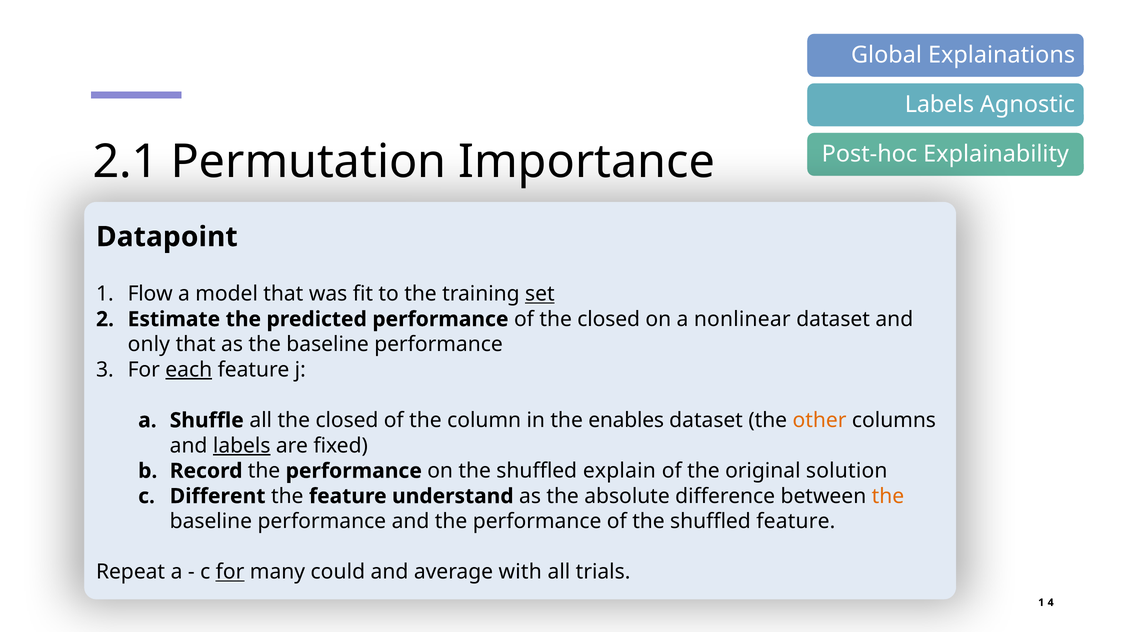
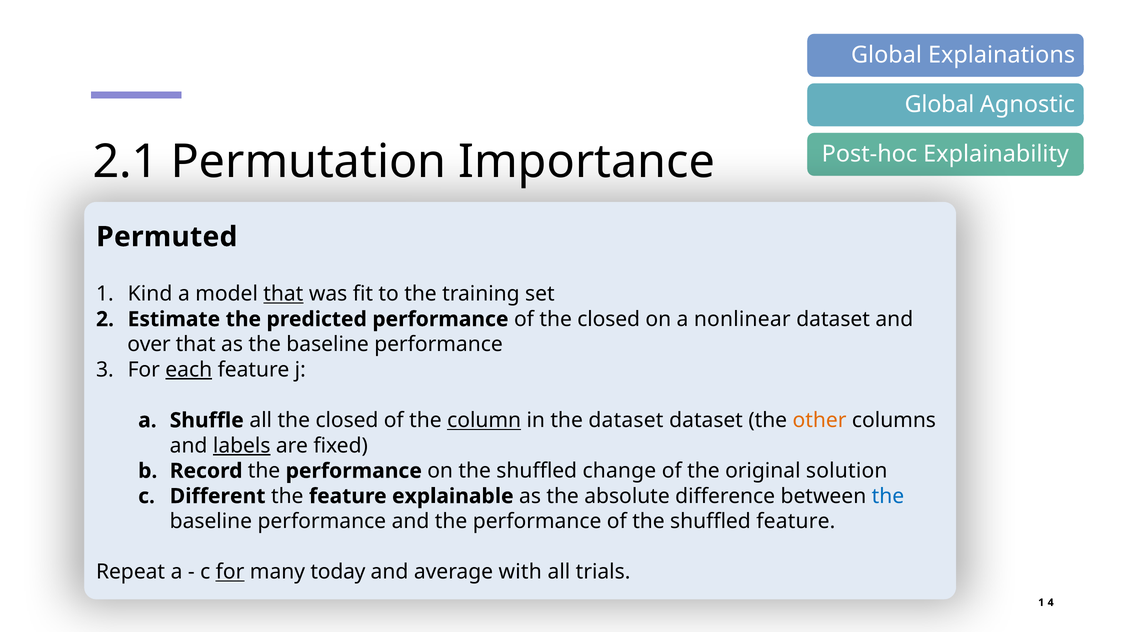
Labels: Labels -> Global (940, 105)
Datapoint: Datapoint -> Permuted (167, 237)
Flow: Flow -> Kind (150, 294)
that underline: none -> present (283, 294)
set underline: present -> none (540, 294)
only: only -> over (149, 344)
column underline: none -> present (484, 420)
the enables: enables -> dataset (626, 420)
explain: explain -> change (619, 471)
understand: understand -> explainable (453, 496)
the colour: orange -> blue (888, 496)
could: could -> today (338, 572)
